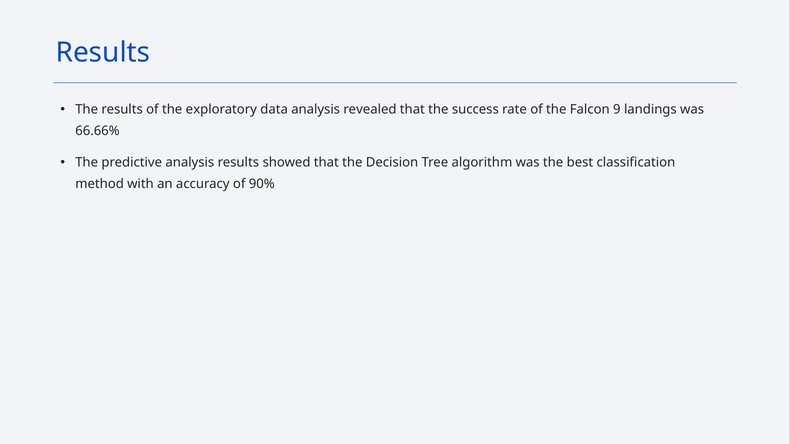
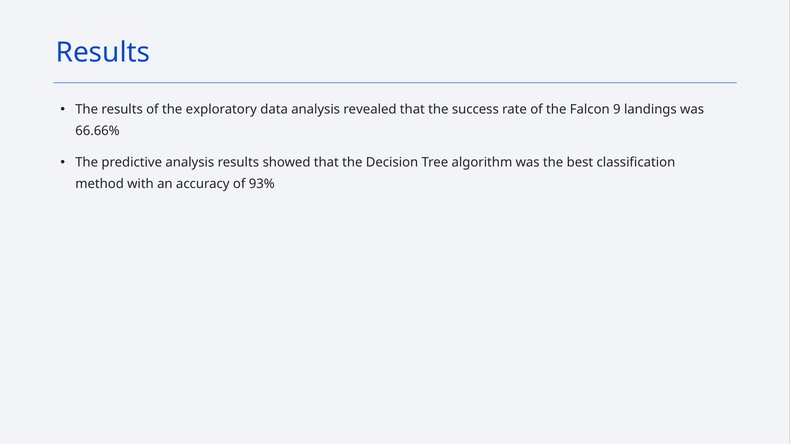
90%: 90% -> 93% (262, 184)
